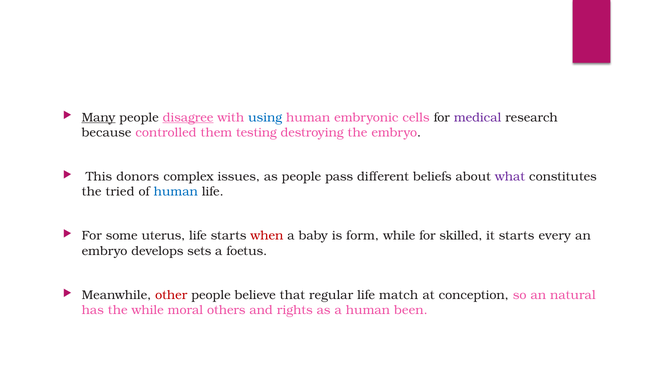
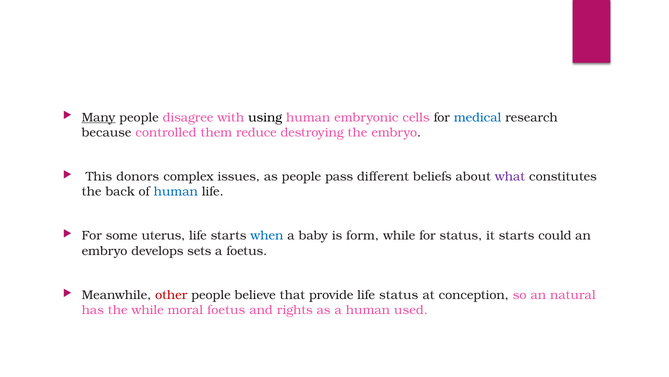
disagree underline: present -> none (188, 117)
using colour: blue -> black (265, 117)
medical colour: purple -> blue (478, 117)
testing: testing -> reduce (256, 132)
tried: tried -> back (120, 191)
when colour: red -> blue (267, 235)
for skilled: skilled -> status (461, 235)
every: every -> could (555, 235)
regular: regular -> provide (331, 294)
life match: match -> status (399, 294)
moral others: others -> foetus (226, 310)
been: been -> used (411, 310)
